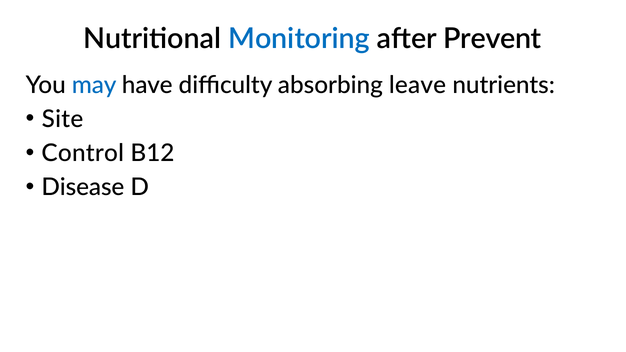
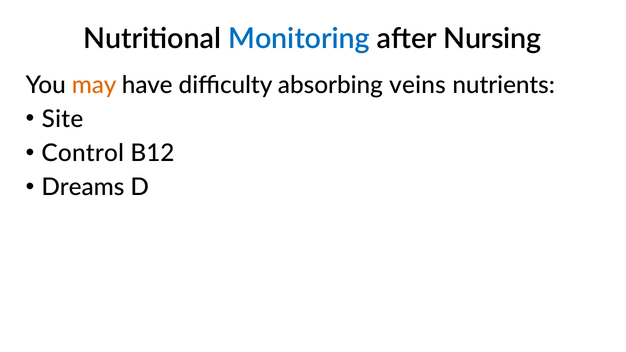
Prevent: Prevent -> Nursing (492, 39)
may colour: blue -> orange (94, 85)
leave: leave -> veins (417, 85)
Disease: Disease -> Dreams (83, 188)
